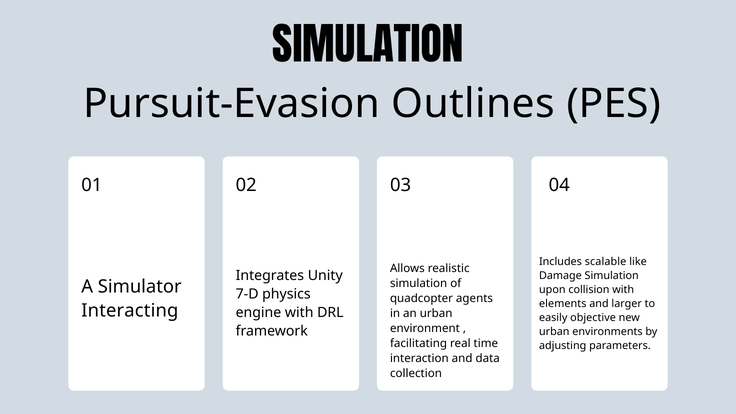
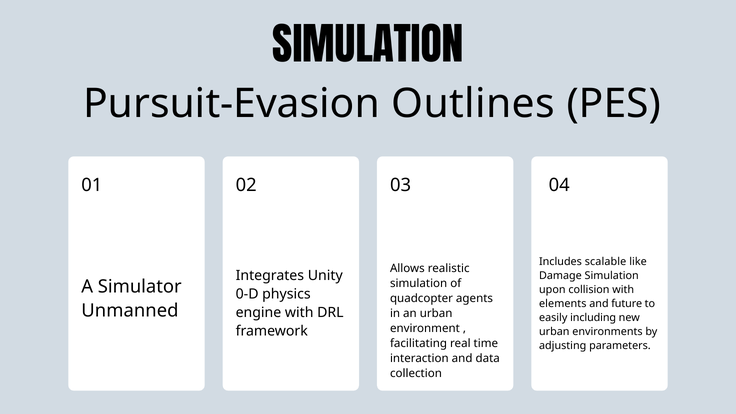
7-D: 7-D -> 0-D (247, 294)
larger: larger -> future (627, 304)
Interacting: Interacting -> Unmanned (130, 310)
objective: objective -> including (593, 318)
